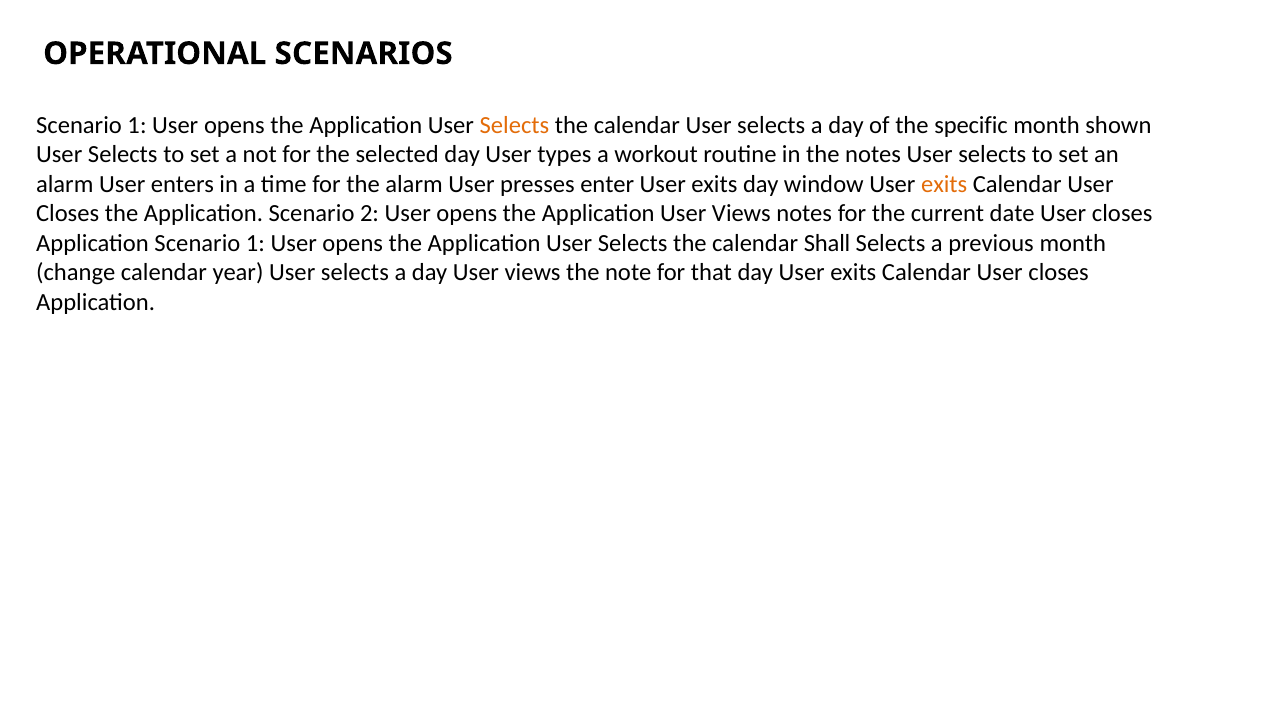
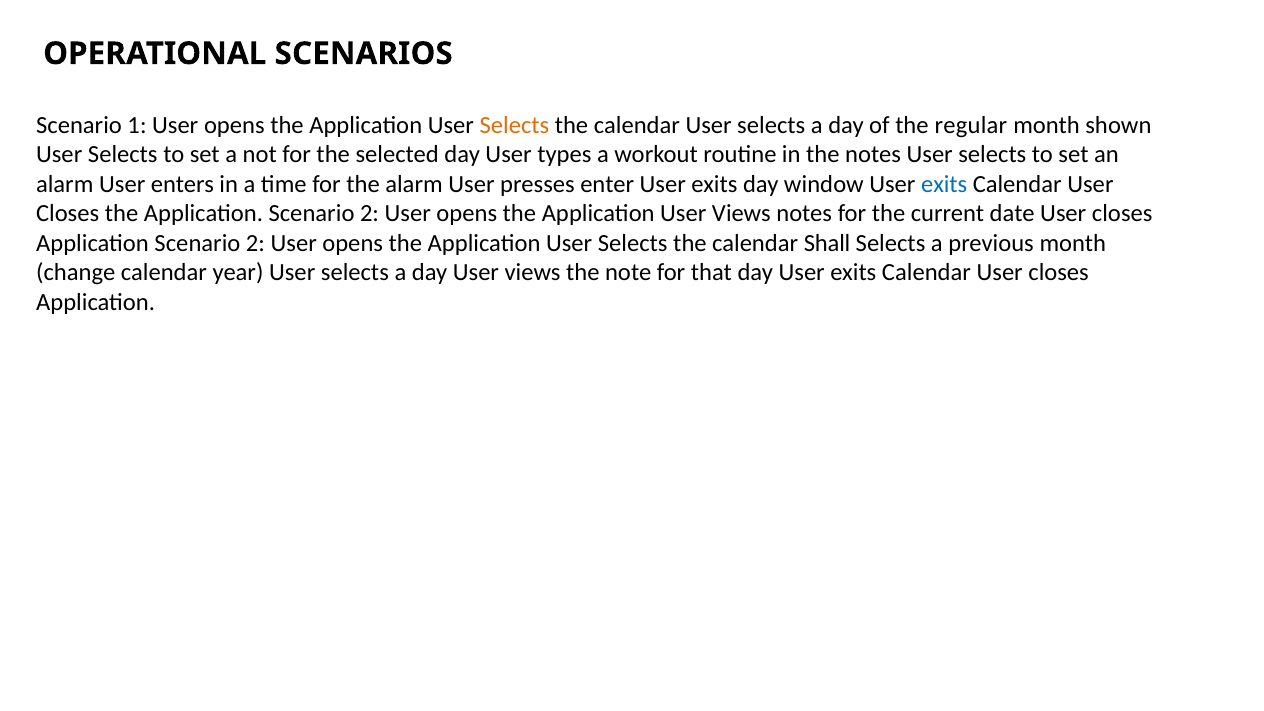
specific: specific -> regular (971, 125)
exits colour: orange -> blue (944, 184)
1: 1 -> 2 (255, 243)
